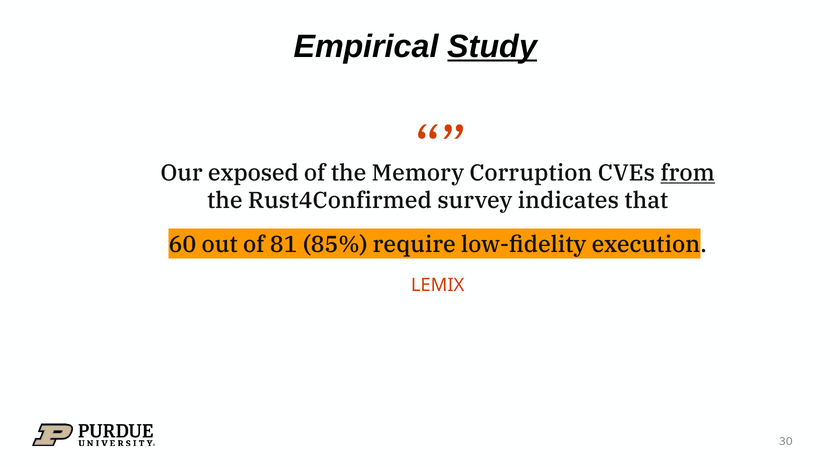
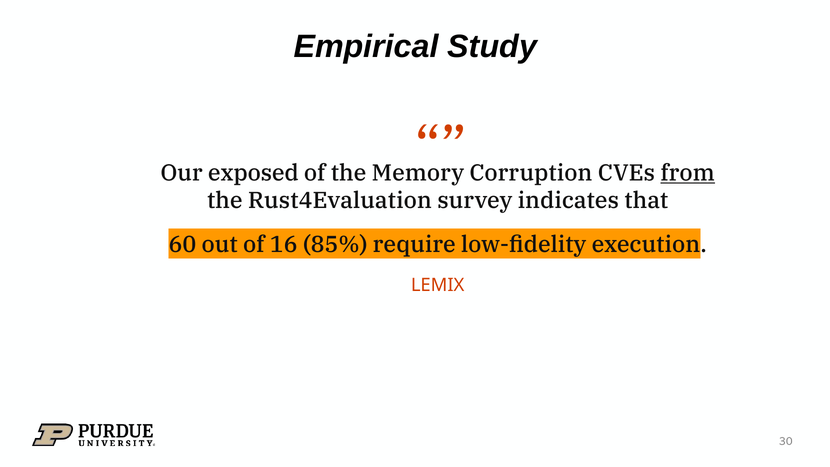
Study underline: present -> none (492, 47)
Rust4Confirmed: Rust4Confirmed -> Rust4Evaluation (340, 201)
81: 81 -> 16 (284, 245)
